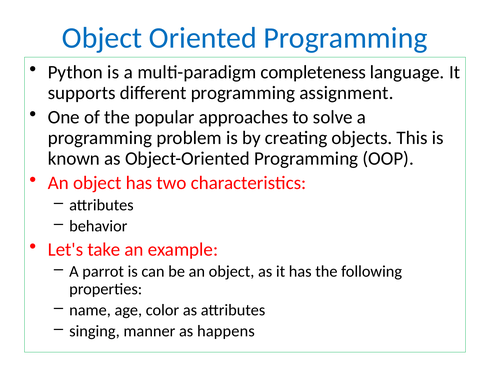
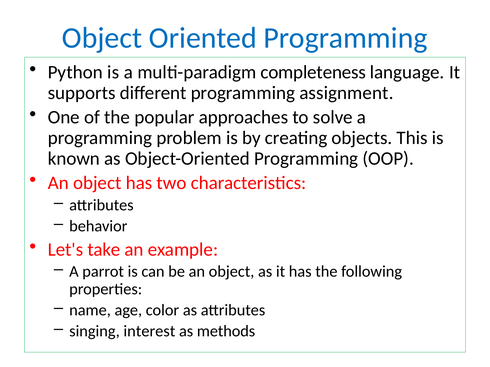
manner: manner -> interest (149, 332)
happens: happens -> methods (226, 332)
